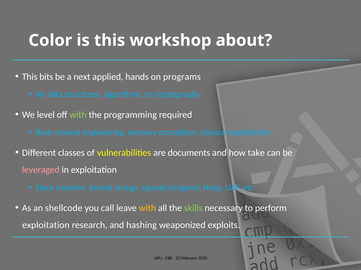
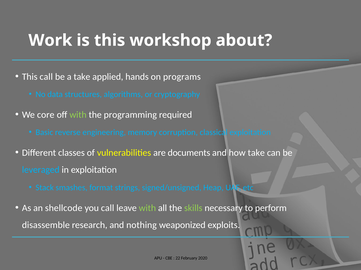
Color: Color -> Work (50, 40)
This bits: bits -> call (46, 77)
a next: next -> take (82, 77)
level: level -> core (46, 115)
leveraged colour: pink -> light blue (41, 170)
with colour: yellow -> light green (147, 208)
exploitation: exploitation -> disassemble (46, 226)
hashing: hashing -> nothing (142, 226)
